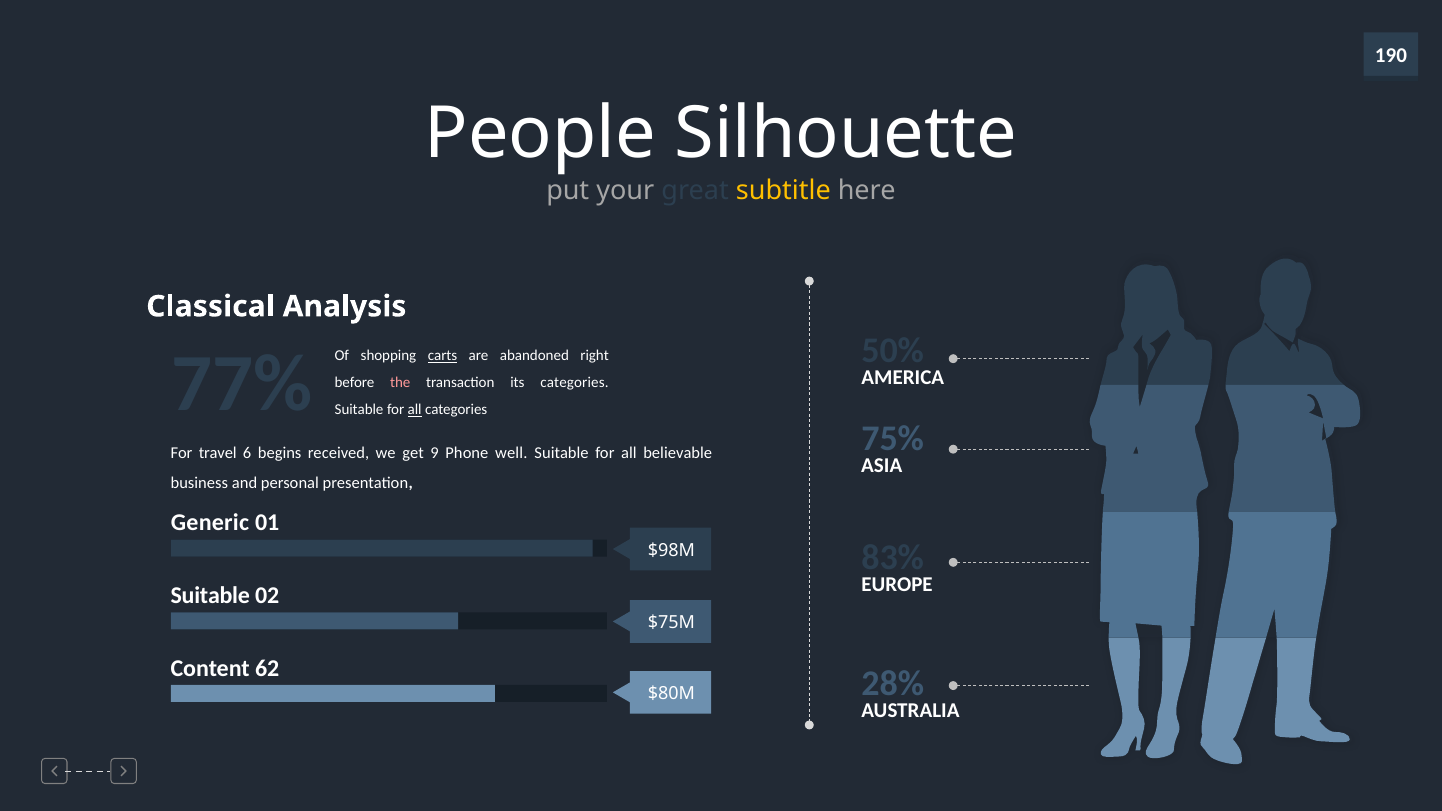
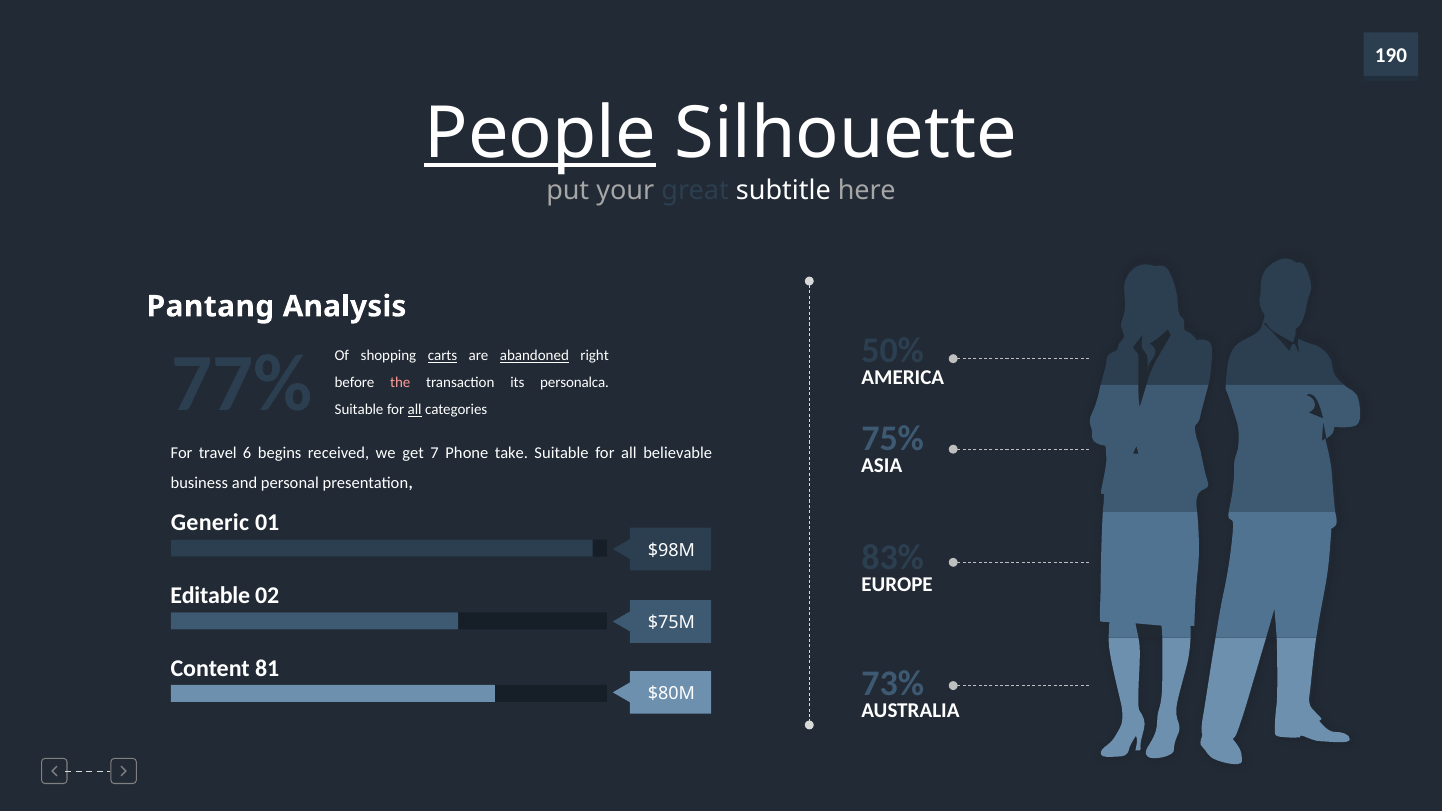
People underline: none -> present (540, 134)
subtitle colour: yellow -> white (783, 191)
Classical: Classical -> Pantang (210, 307)
abandoned underline: none -> present (534, 356)
its categories: categories -> personalca (575, 383)
9: 9 -> 7 (434, 453)
well: well -> take (511, 453)
Suitable: Suitable -> Editable (210, 596)
62: 62 -> 81 (267, 668)
28%: 28% -> 73% (893, 684)
